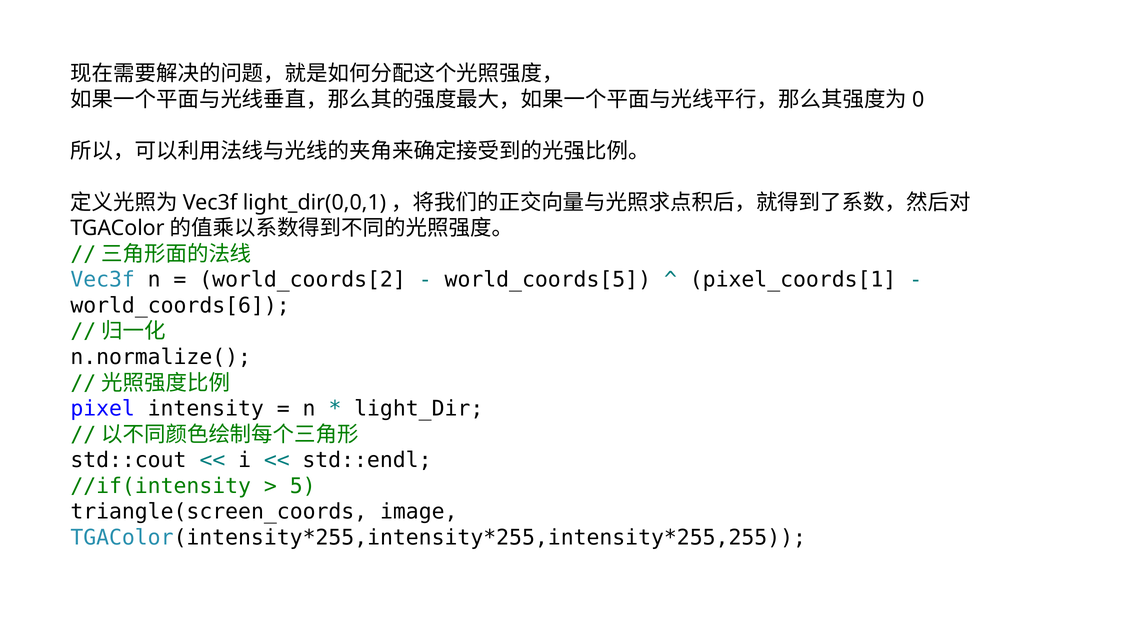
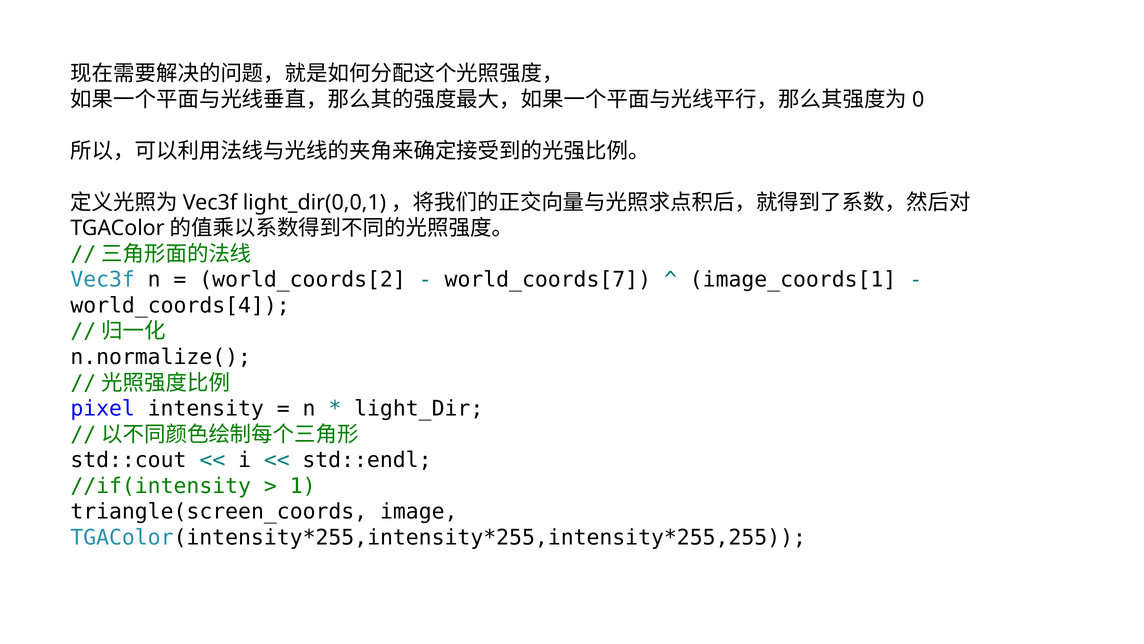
world_coords[5: world_coords[5 -> world_coords[7 (548, 280)
pixel_coords[1: pixel_coords[1 -> image_coords[1 (793, 280)
world_coords[6: world_coords[6 -> world_coords[4 (180, 305)
5: 5 -> 1 (303, 486)
